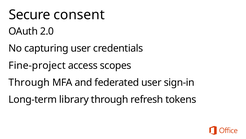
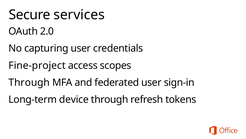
consent: consent -> services (79, 15)
library: library -> device (74, 99)
